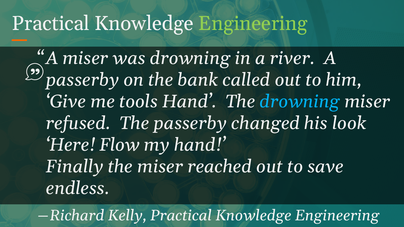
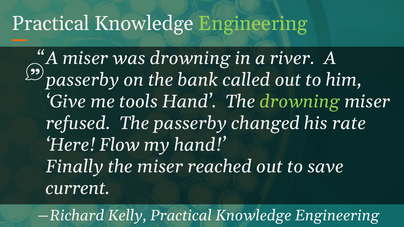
drowning colour: light blue -> light green (300, 102)
look: look -> rate (349, 123)
endless: endless -> current (78, 188)
